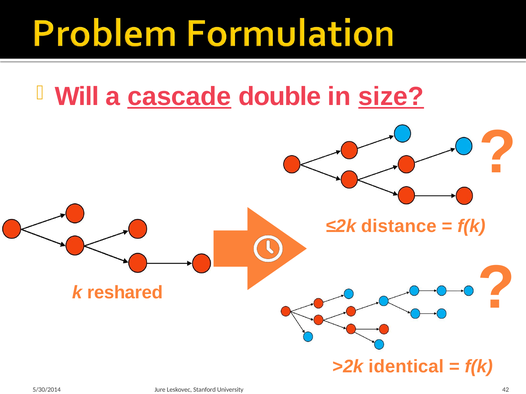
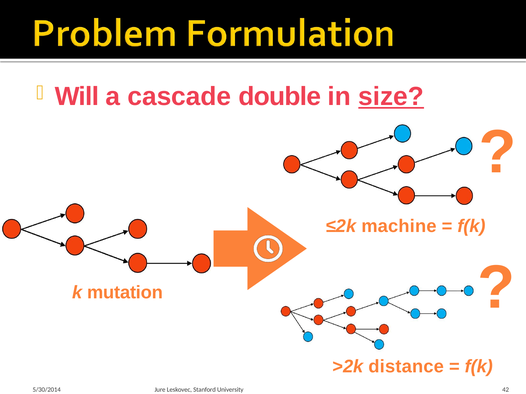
cascade underline: present -> none (179, 97)
distance: distance -> machine (399, 226)
reshared: reshared -> mutation (125, 293)
identical: identical -> distance (406, 367)
